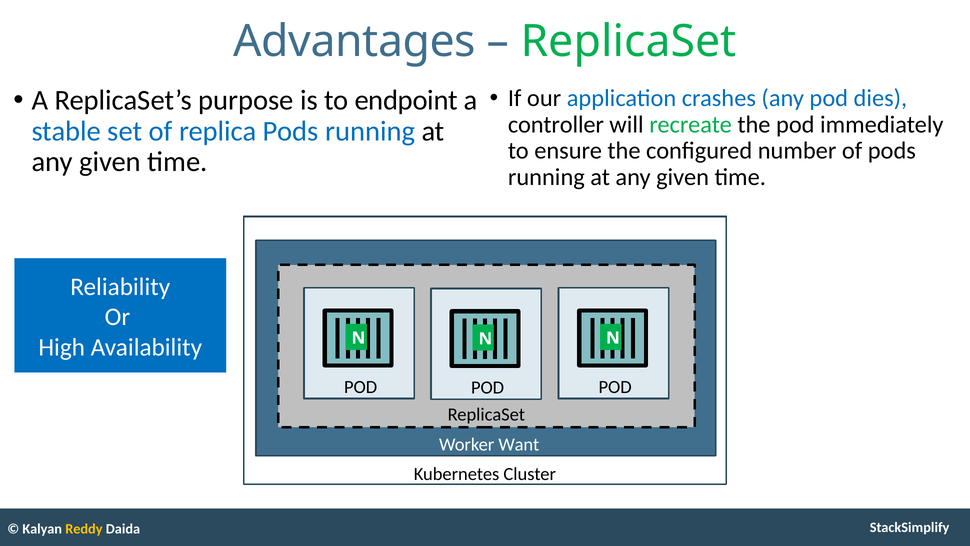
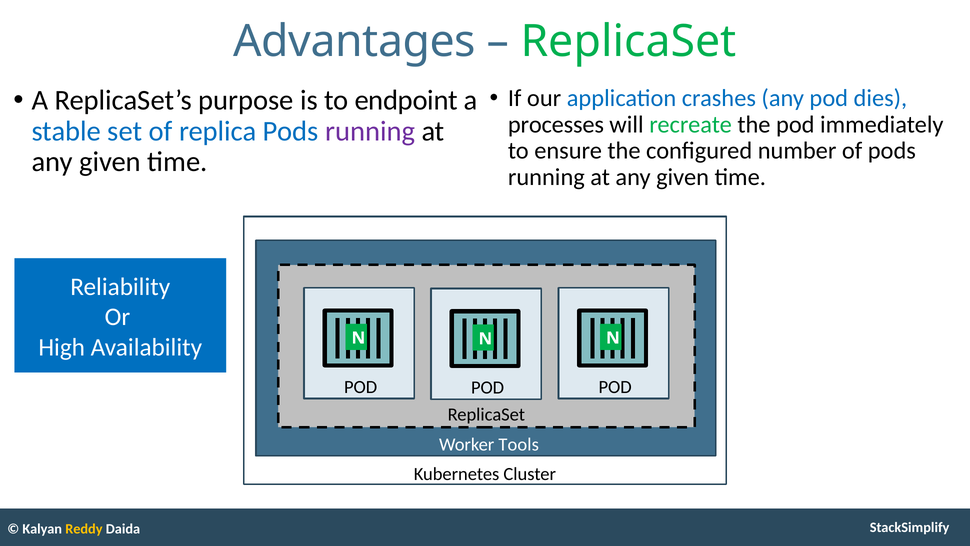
controller: controller -> processes (556, 124)
running colour: blue -> purple (370, 131)
Want: Want -> Tools (519, 444)
